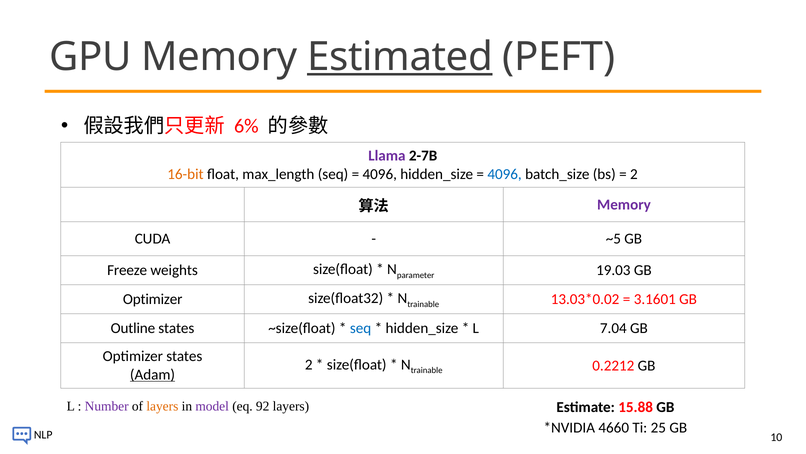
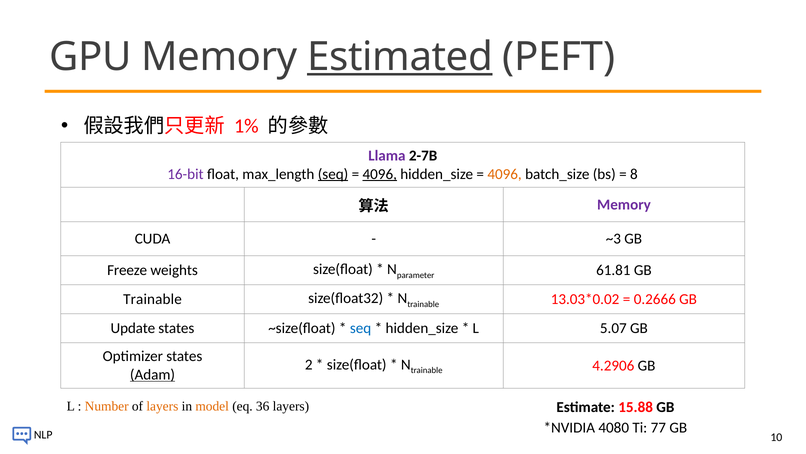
6%: 6% -> 1% (246, 126)
16-bit colour: orange -> purple (185, 174)
seq underline: none -> present (333, 174)
4096 underline: none -> present (380, 174)
4096 colour: blue -> orange (505, 174)
2: 2 -> 8 (634, 174)
~5: ~5 -> ~3 (613, 239)
19.03: 19.03 -> 61.81 (613, 270)
Optimizer: Optimizer -> Trainable (152, 299)
3.1601: 3.1601 -> 0.2666 (655, 299)
Outline: Outline -> Update (133, 328)
7.04: 7.04 -> 5.07 (613, 328)
0.2212: 0.2212 -> 4.2906 (613, 365)
Number colour: purple -> orange (107, 406)
model colour: purple -> orange (212, 406)
92: 92 -> 36 (263, 406)
4660: 4660 -> 4080 (614, 427)
25: 25 -> 77 (658, 427)
